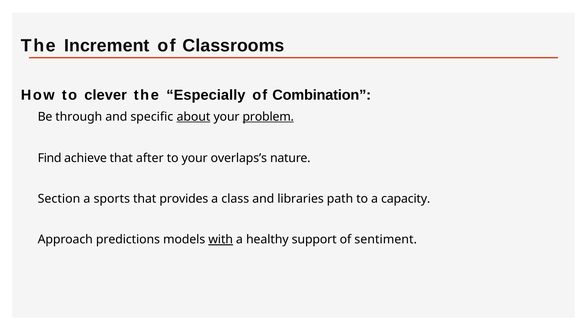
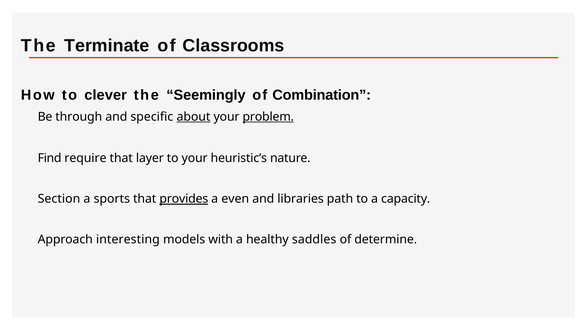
Increment: Increment -> Terminate (107, 46)
Especially: Especially -> Seemingly (206, 95)
achieve: achieve -> require (85, 158)
after: after -> layer (150, 158)
overlaps’s: overlaps’s -> heuristic’s (239, 158)
provides underline: none -> present (184, 199)
class: class -> even (235, 199)
predictions: predictions -> interesting (128, 240)
with underline: present -> none (221, 240)
support: support -> saddles (314, 240)
sentiment: sentiment -> determine (386, 240)
